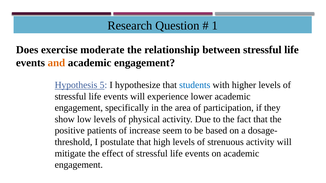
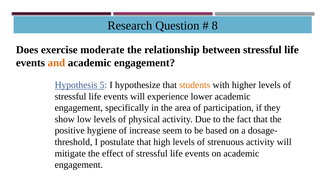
1: 1 -> 8 (215, 26)
students colour: blue -> orange (195, 85)
patients: patients -> hygiene (102, 131)
